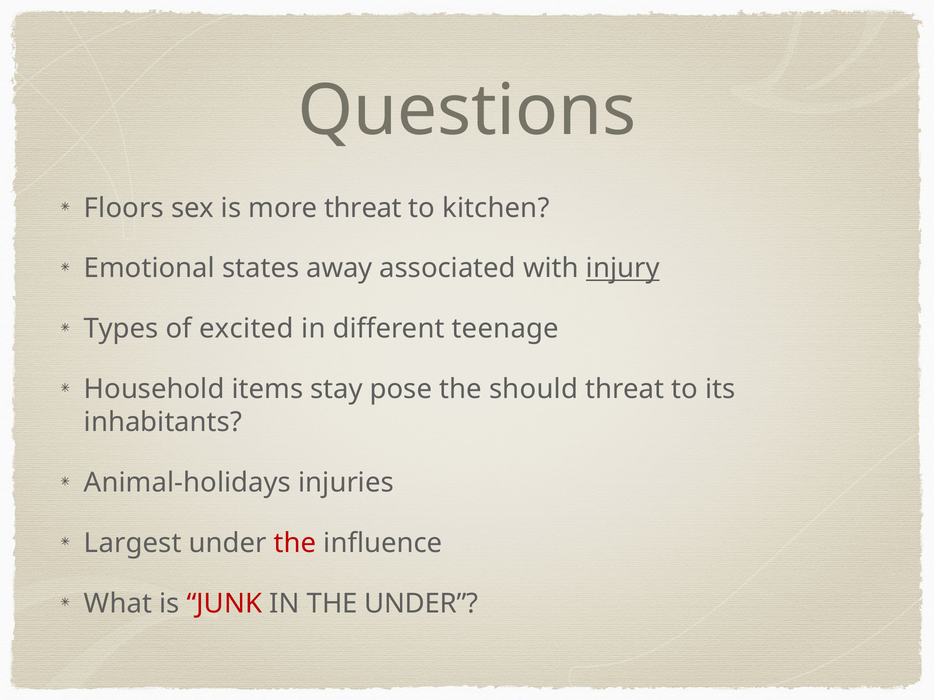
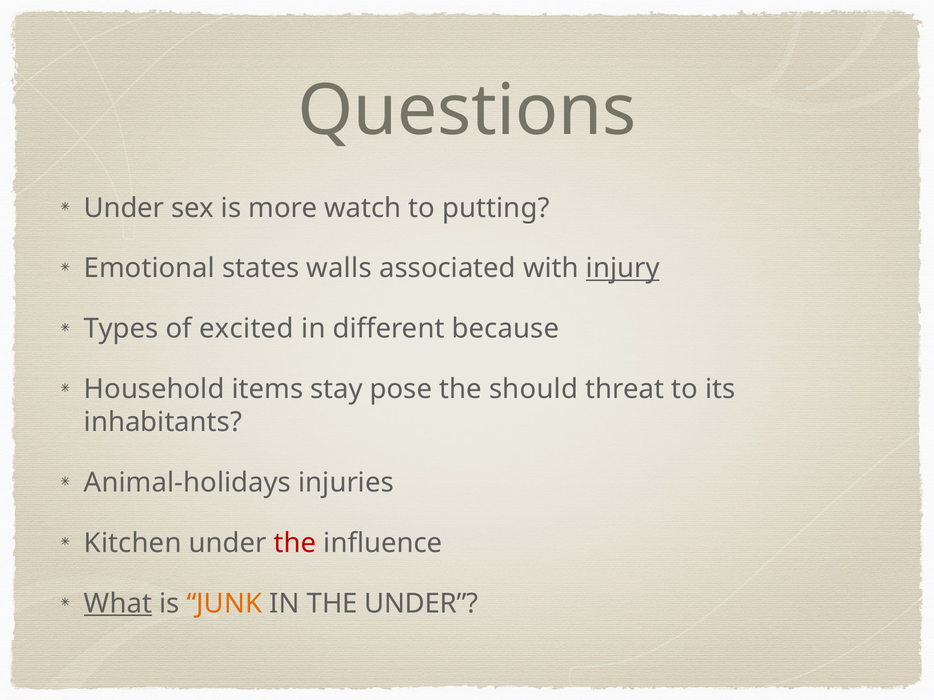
Floors: Floors -> Under (124, 208)
more threat: threat -> watch (363, 208)
kitchen: kitchen -> putting (496, 208)
away: away -> walls (339, 269)
teenage: teenage -> because (505, 329)
Largest: Largest -> Kitchen (133, 543)
What underline: none -> present (118, 604)
JUNK colour: red -> orange (224, 604)
